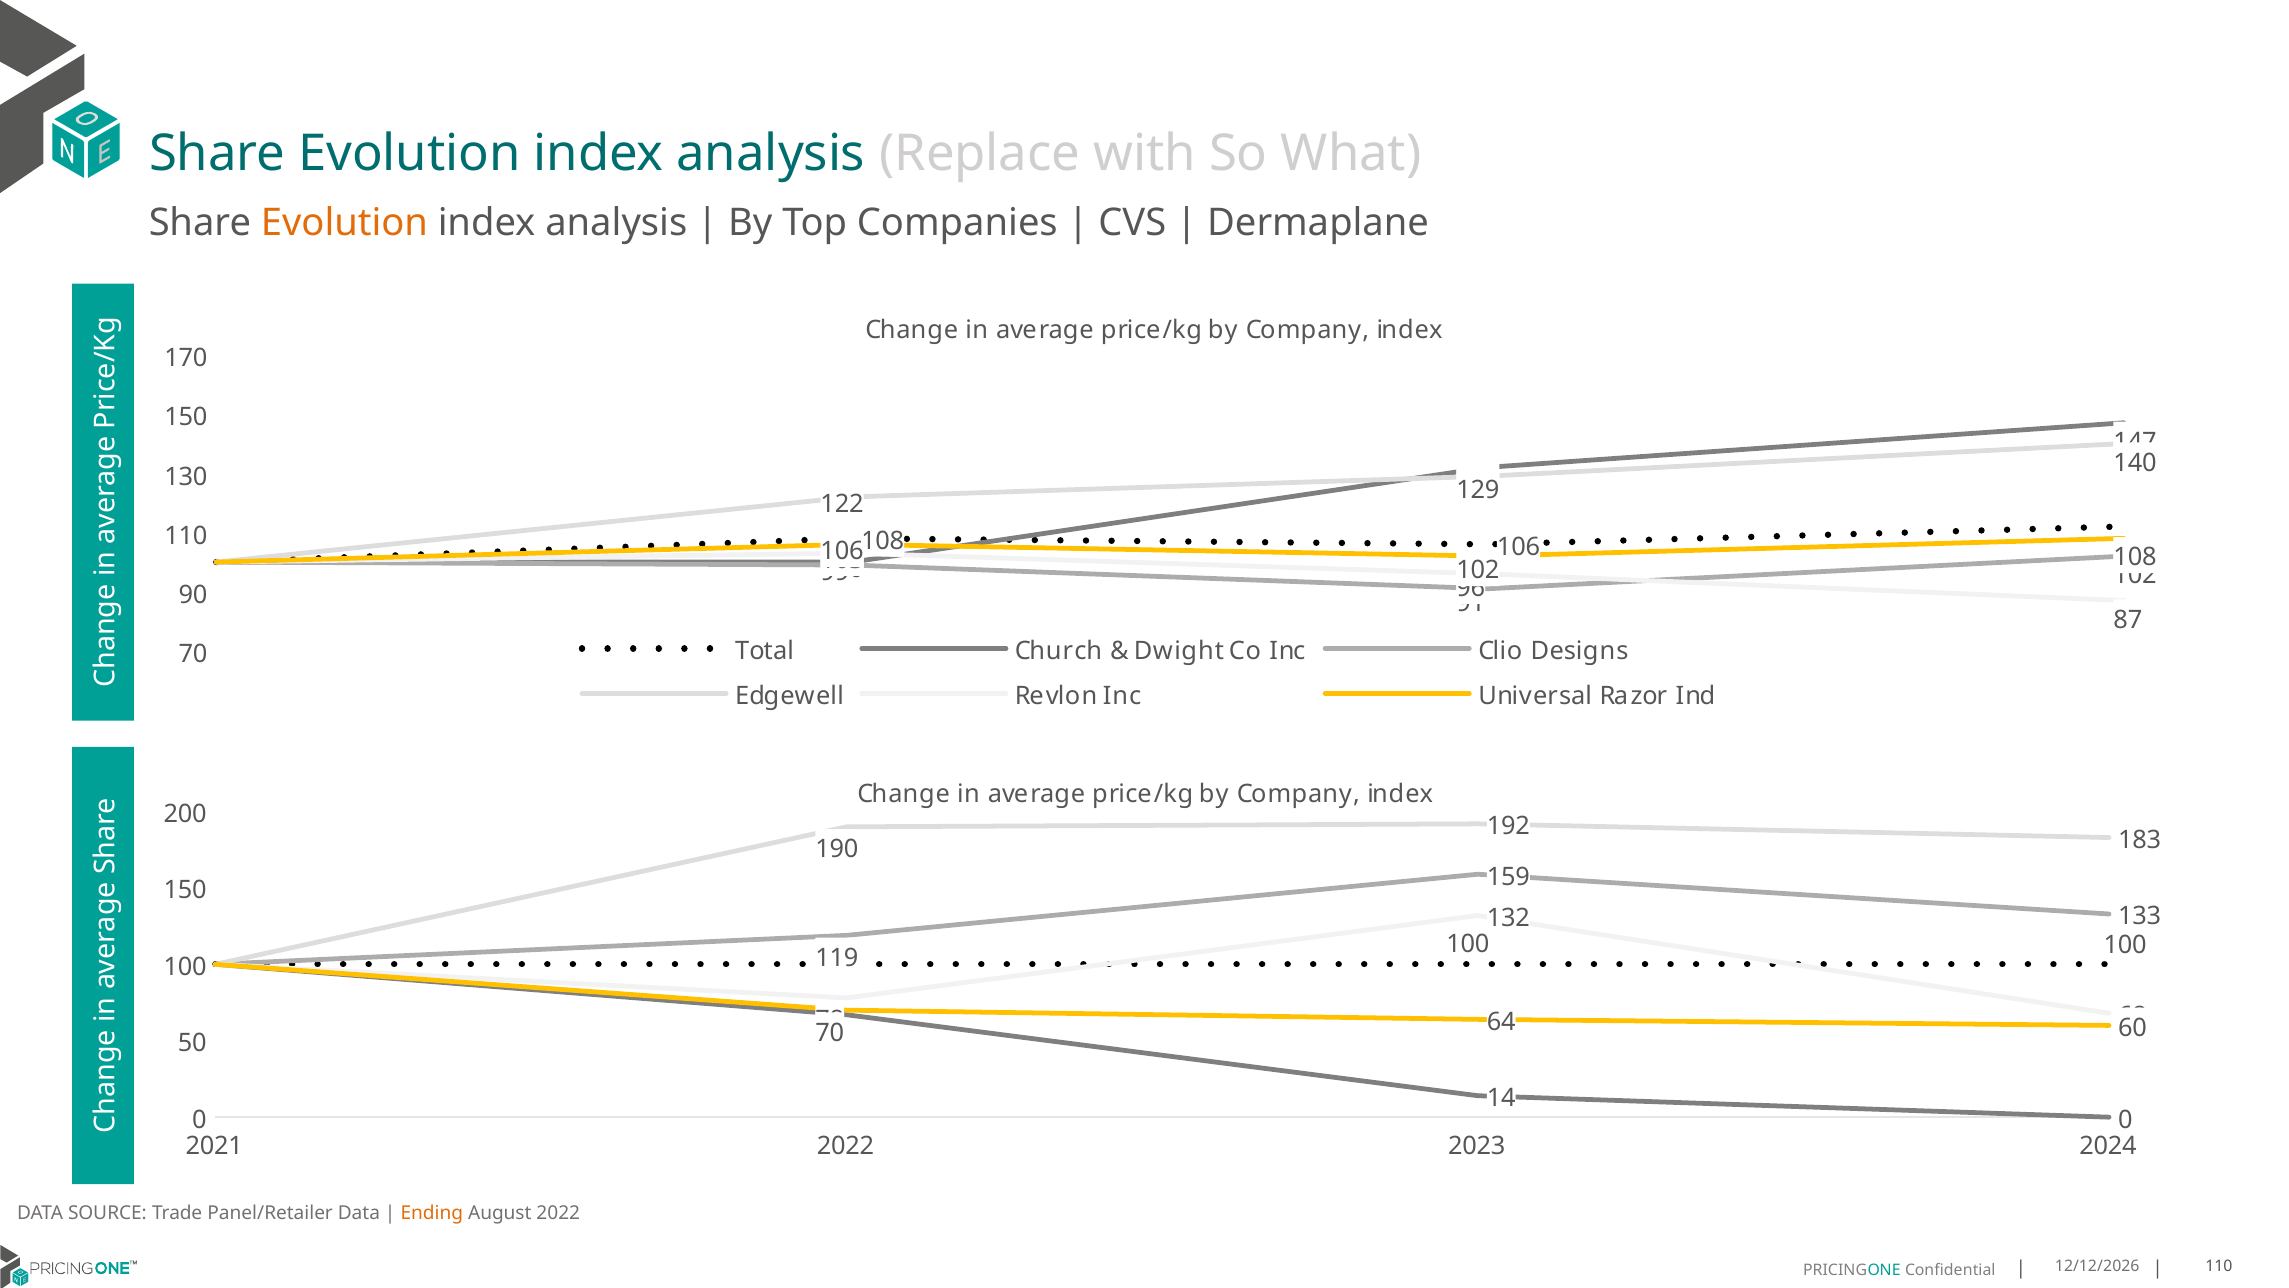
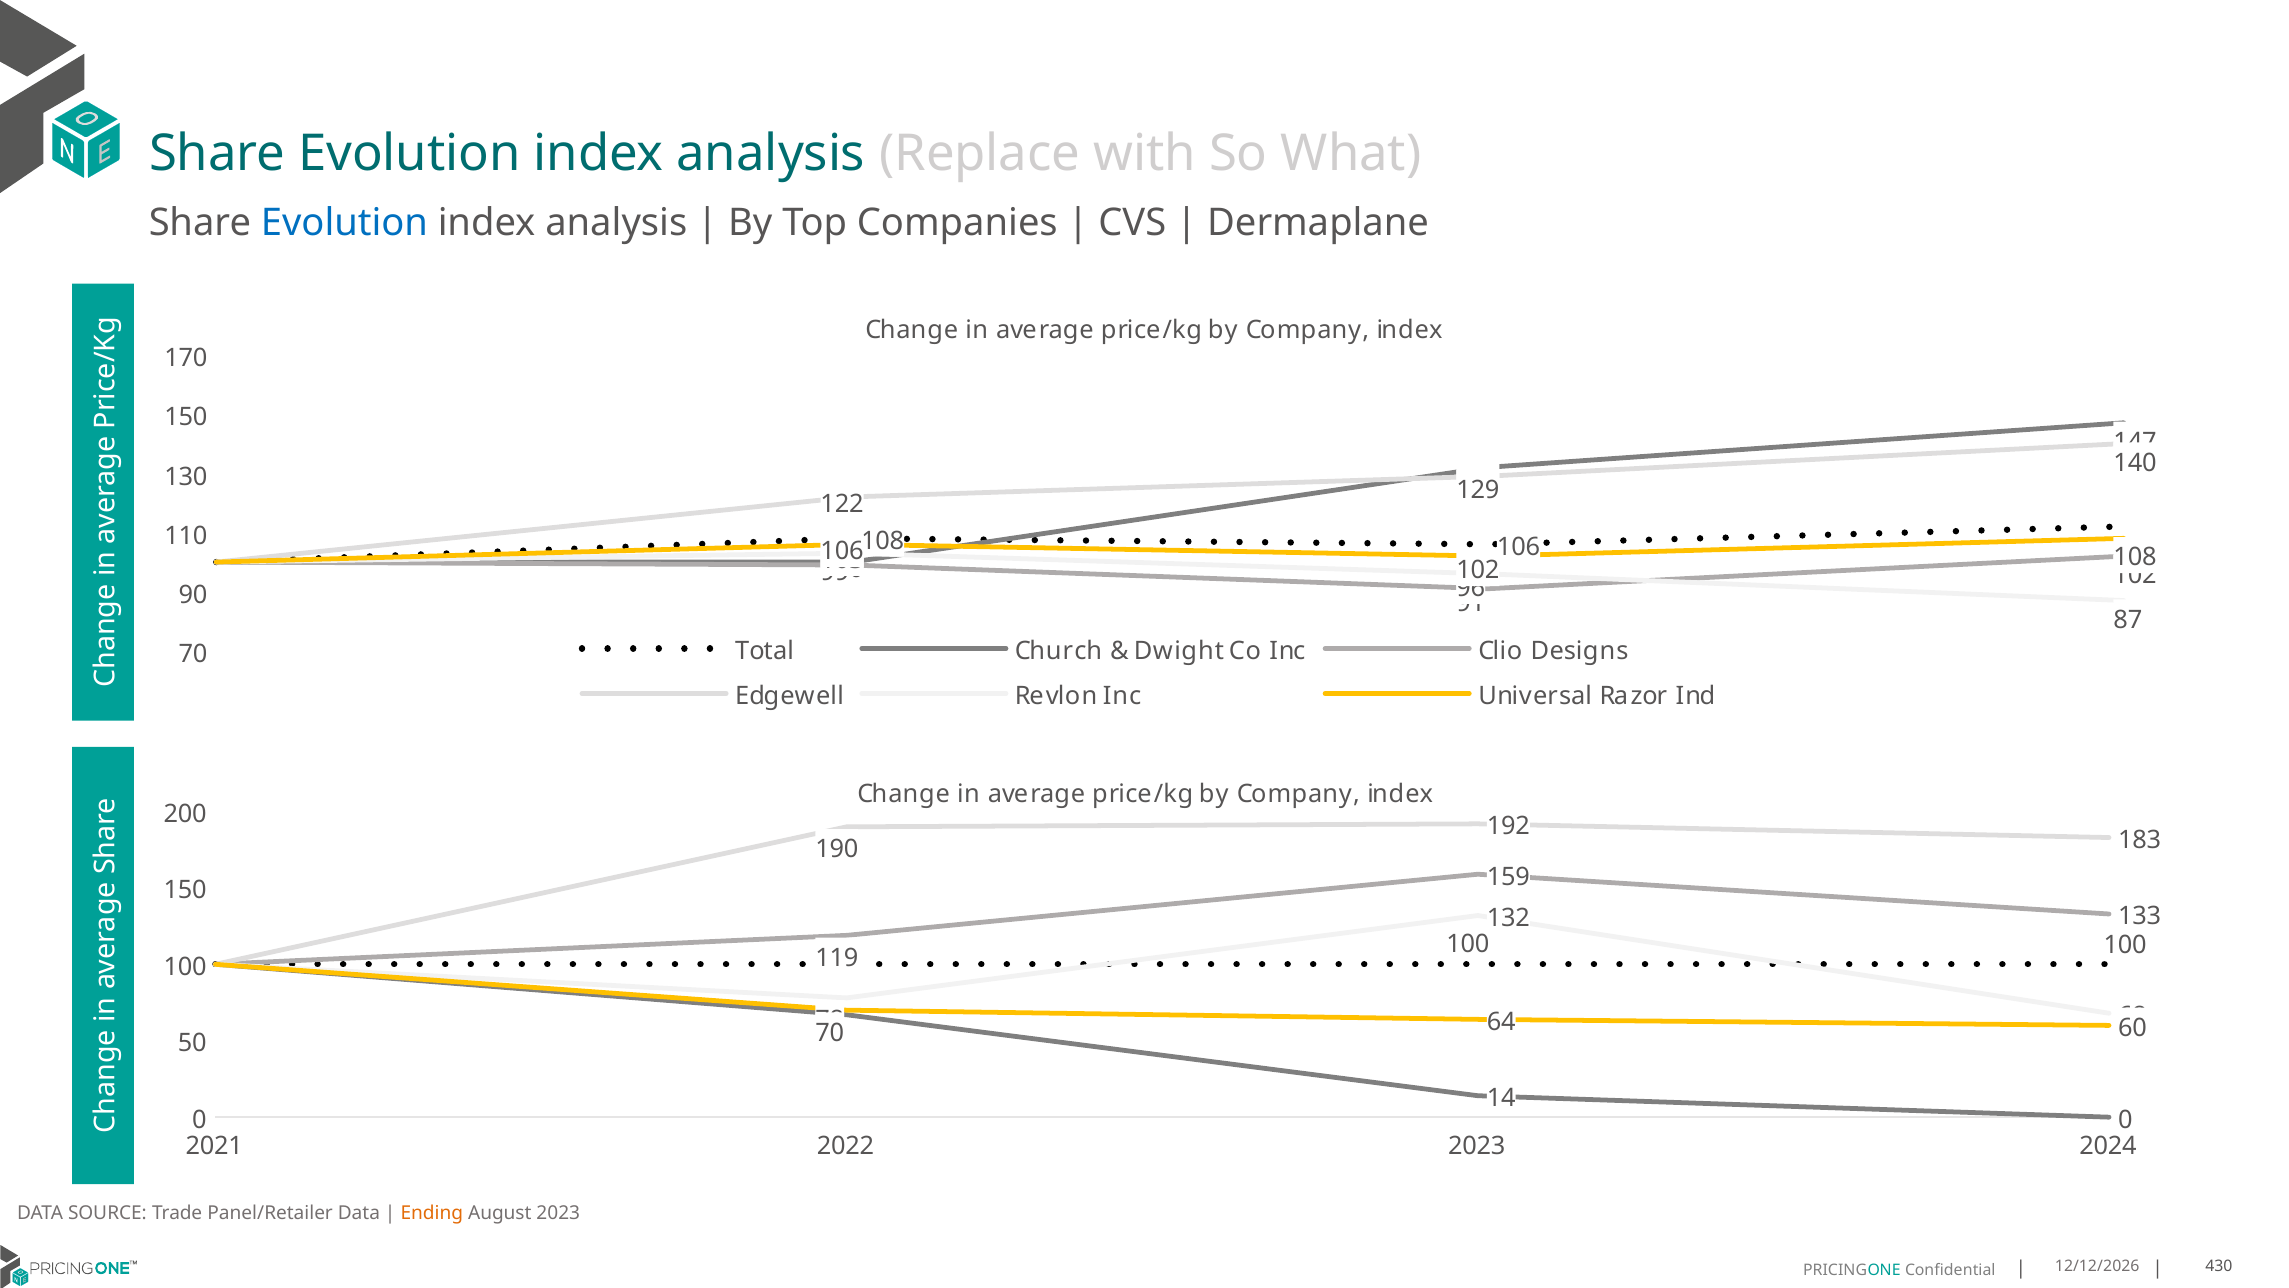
Evolution colour: orange -> blue (345, 223)
August 2022: 2022 -> 2023 (558, 1213)
110: 110 -> 430 (2219, 1266)
